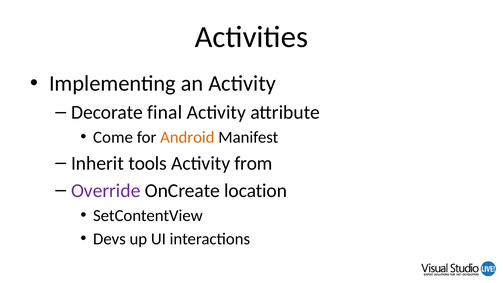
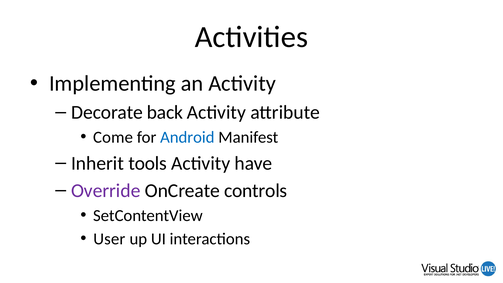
final: final -> back (165, 112)
Android colour: orange -> blue (187, 137)
from: from -> have (253, 163)
location: location -> controls (256, 191)
Devs: Devs -> User (109, 239)
